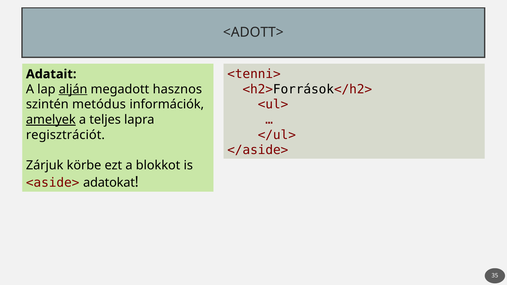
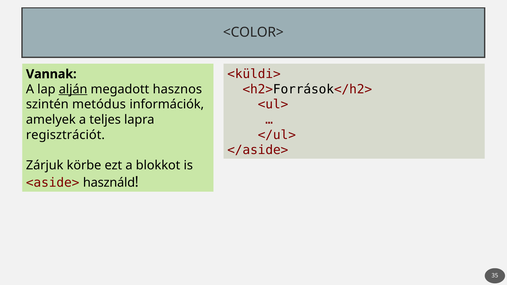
<ADOTT>: <ADOTT> -> <COLOR> (253, 32)
<tenni>: <tenni> -> <küldi> (254, 74)
Adatait: Adatait -> Vannak (51, 74)
amelyek underline: present -> none (51, 120)
adatokat: adatokat -> használd (109, 183)
